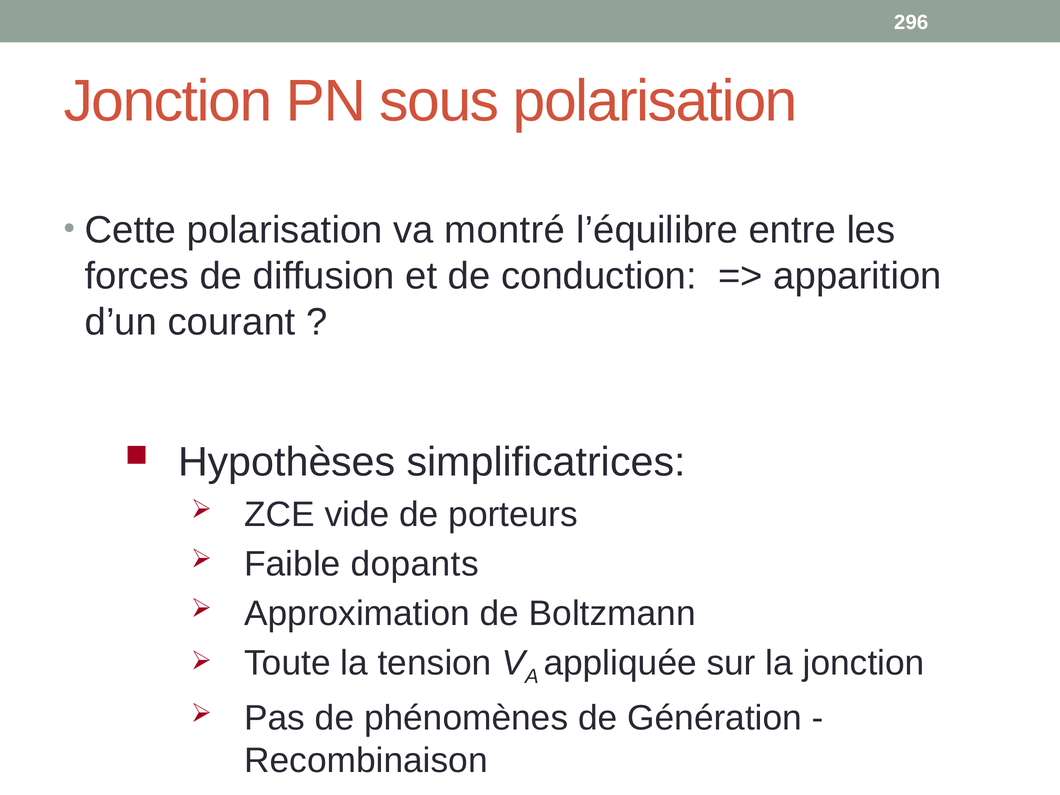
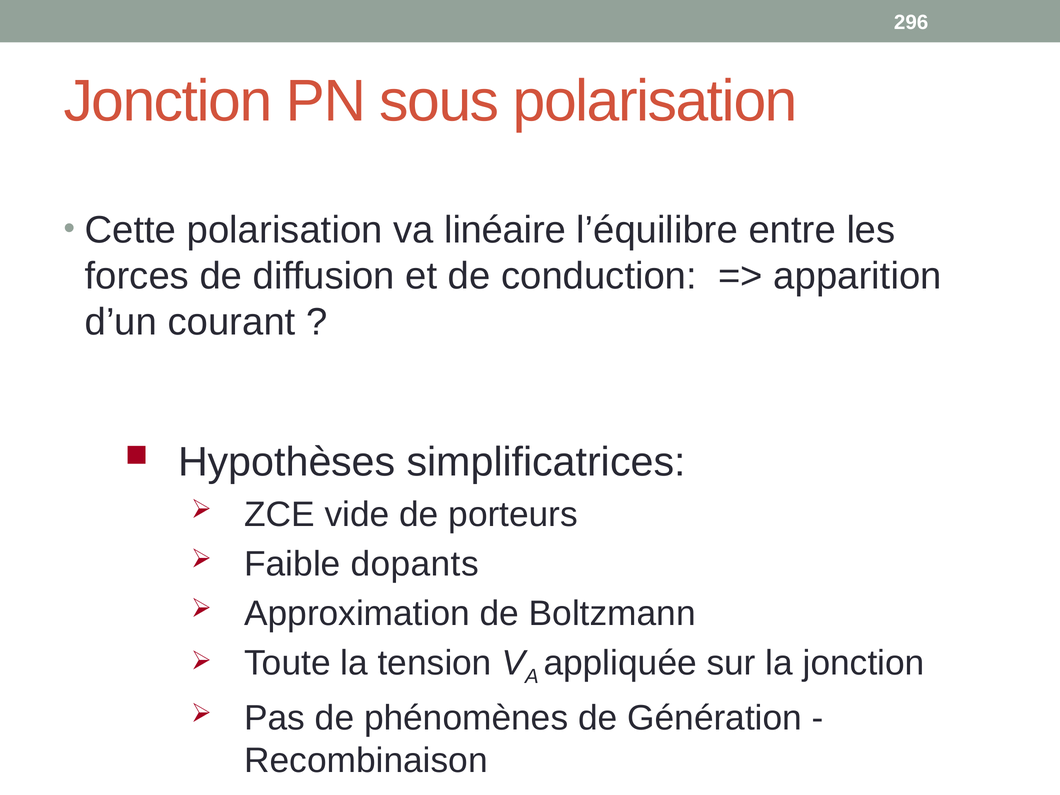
montré: montré -> linéaire (505, 230)
